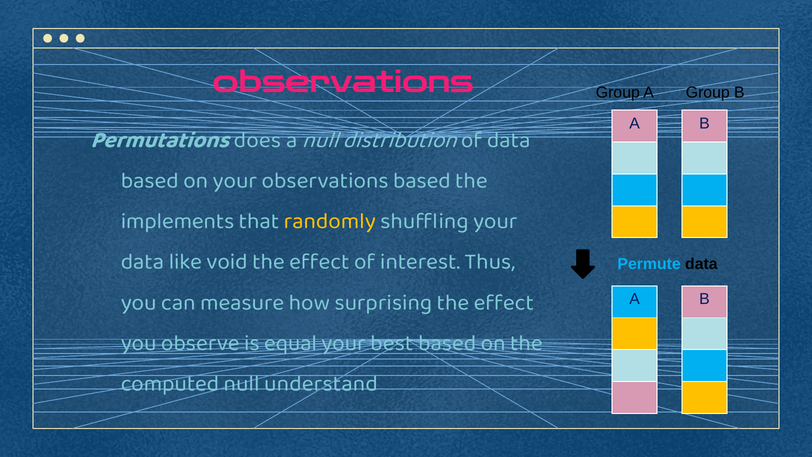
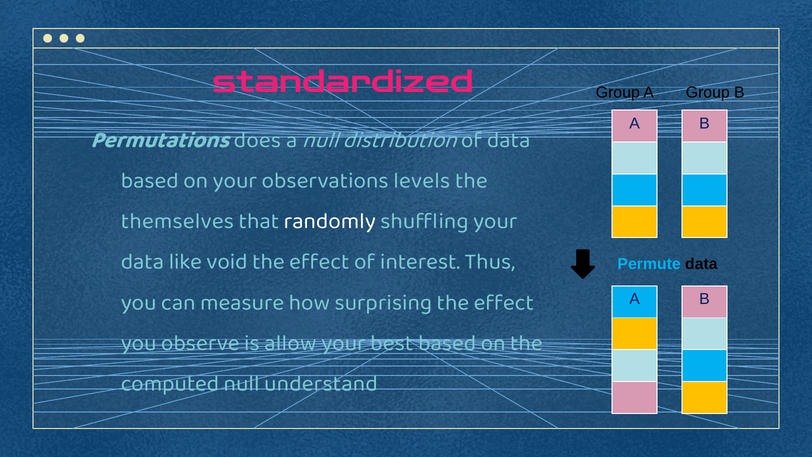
observations: observations -> standardized (343, 82)
observations based: based -> levels (422, 180)
implements: implements -> themselves (177, 221)
randomly colour: yellow -> white (330, 221)
equal: equal -> allow (290, 343)
